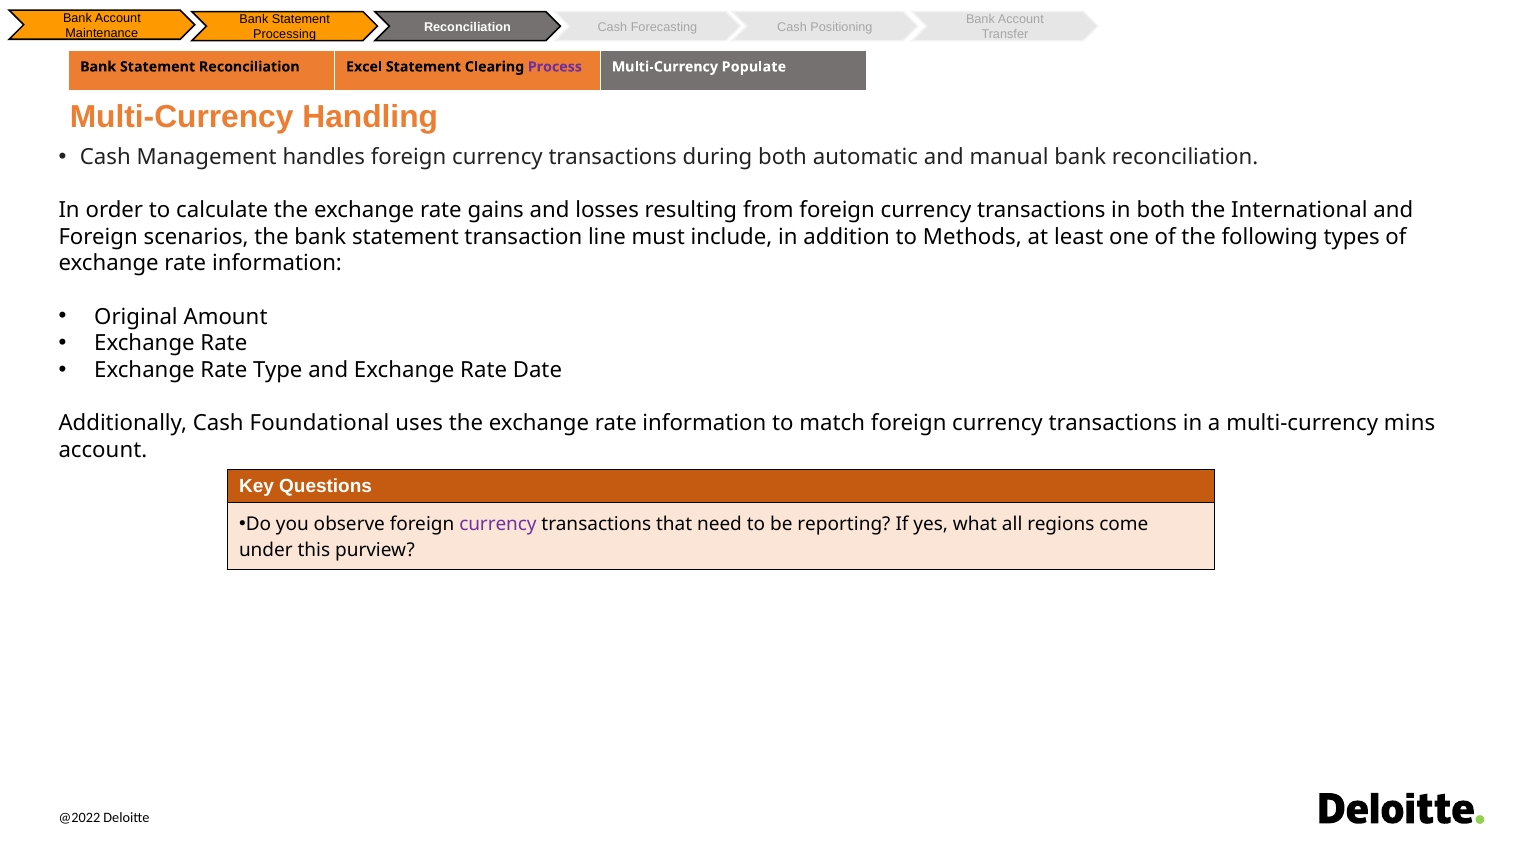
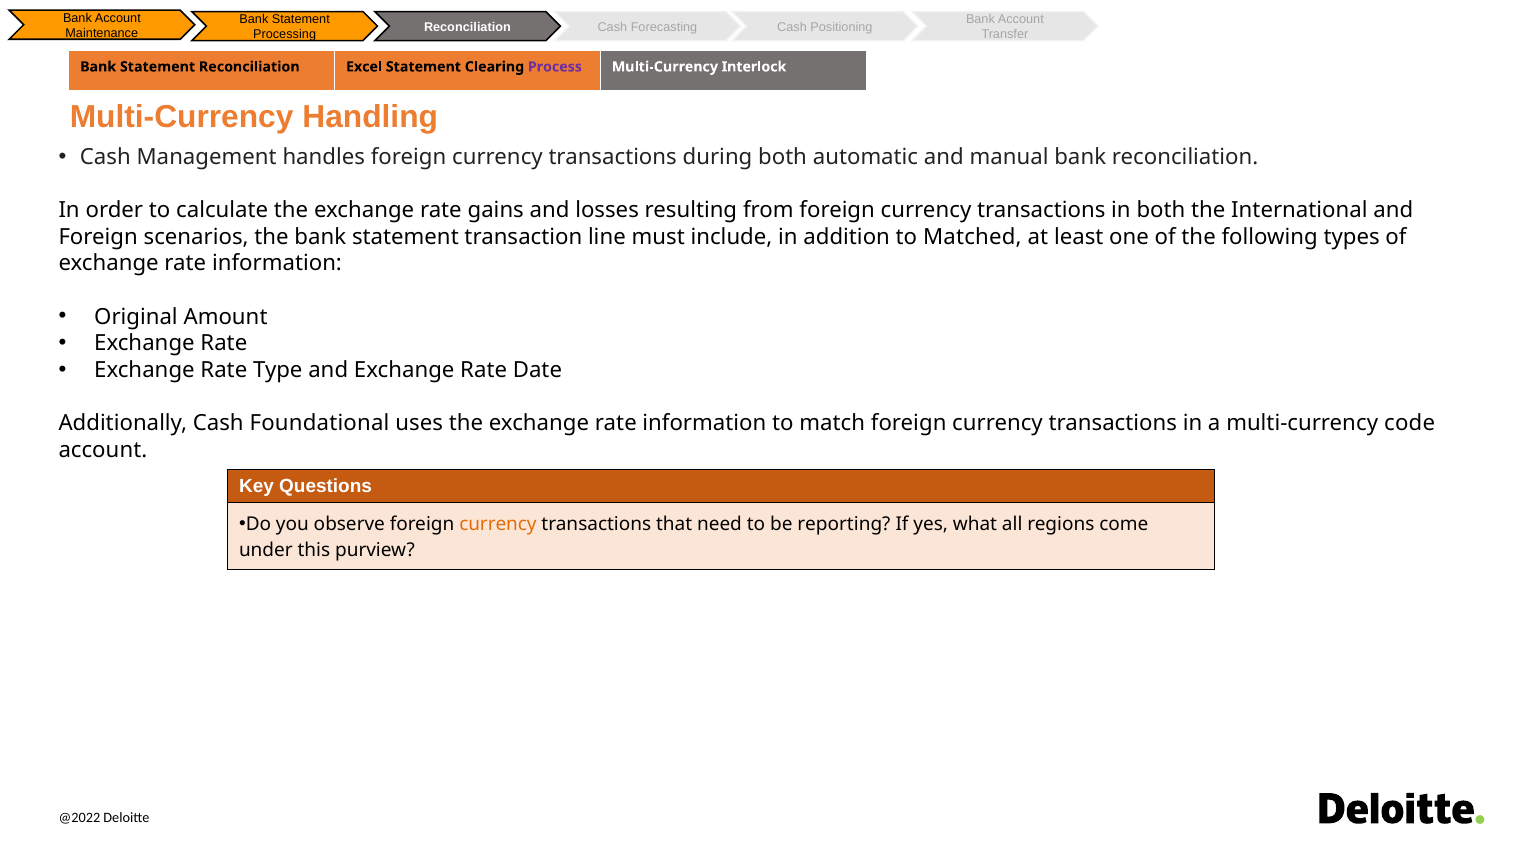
Populate: Populate -> Interlock (754, 67)
Methods: Methods -> Matched (972, 237)
mins: mins -> code (1410, 423)
currency colour: purple -> orange (498, 524)
